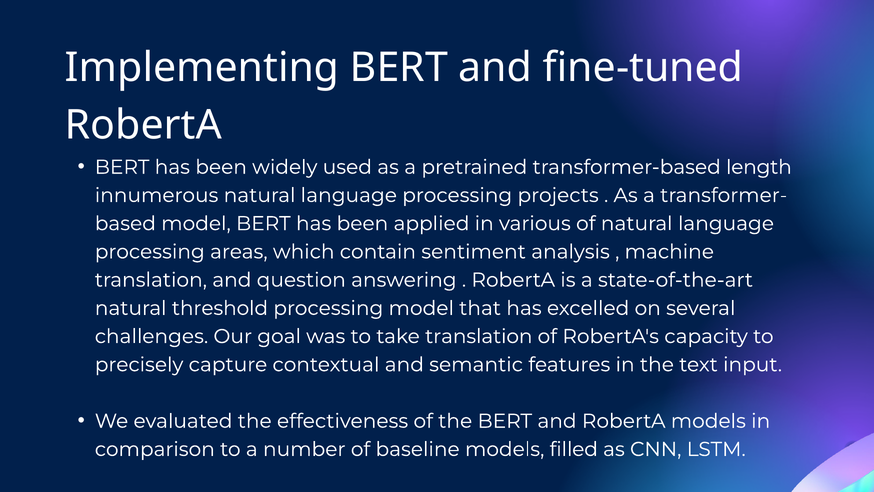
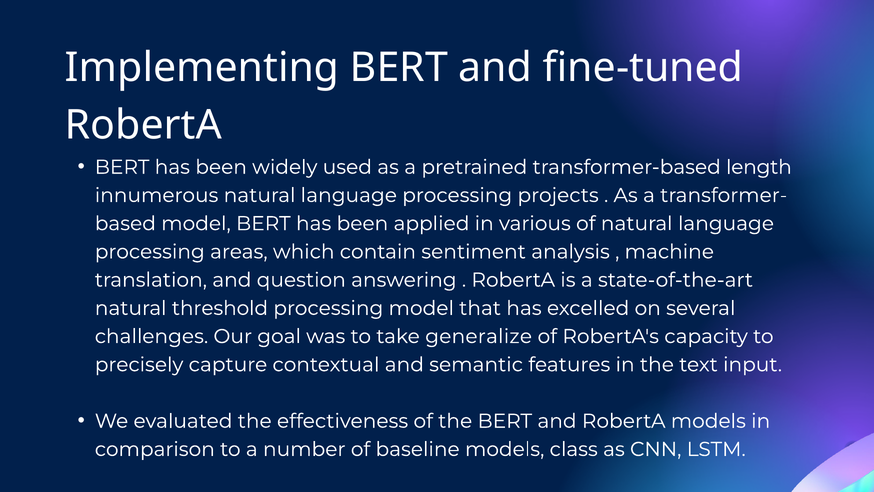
take translation: translation -> generalize (479, 336)
filled: filled -> class (574, 449)
